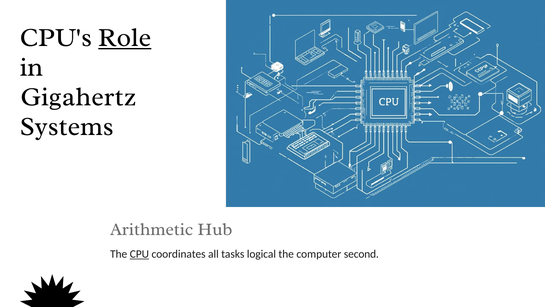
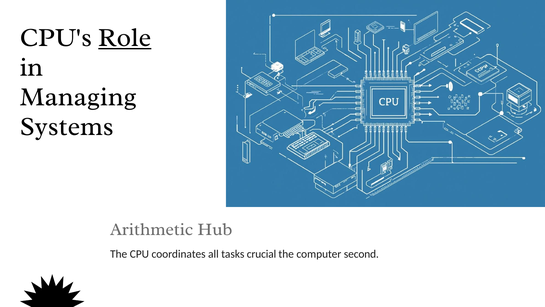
Gigahertz: Gigahertz -> Managing (78, 97)
CPU underline: present -> none (139, 254)
logical: logical -> crucial (261, 254)
